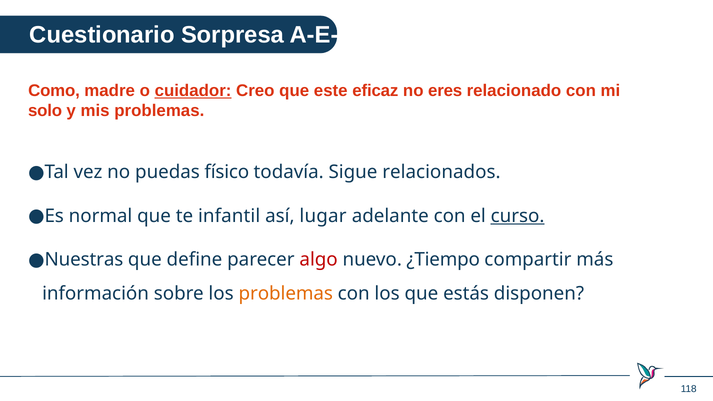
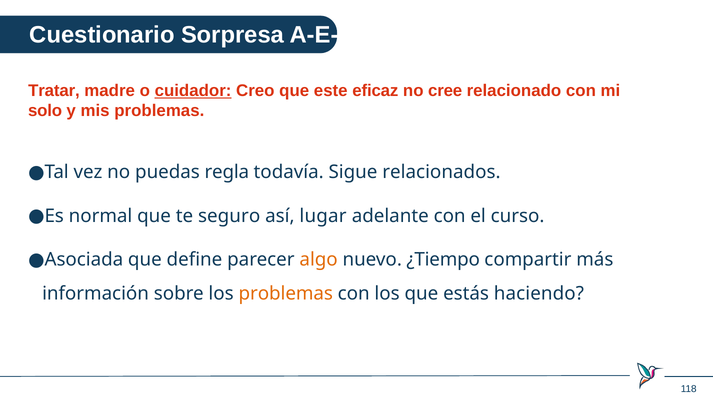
Como: Como -> Tratar (54, 91)
eres: eres -> cree (445, 91)
físico: físico -> regla (227, 172)
infantil: infantil -> seguro (229, 216)
curso underline: present -> none (518, 216)
Nuestras: Nuestras -> Asociada (84, 260)
algo colour: red -> orange (319, 260)
disponen: disponen -> haciendo (539, 294)
